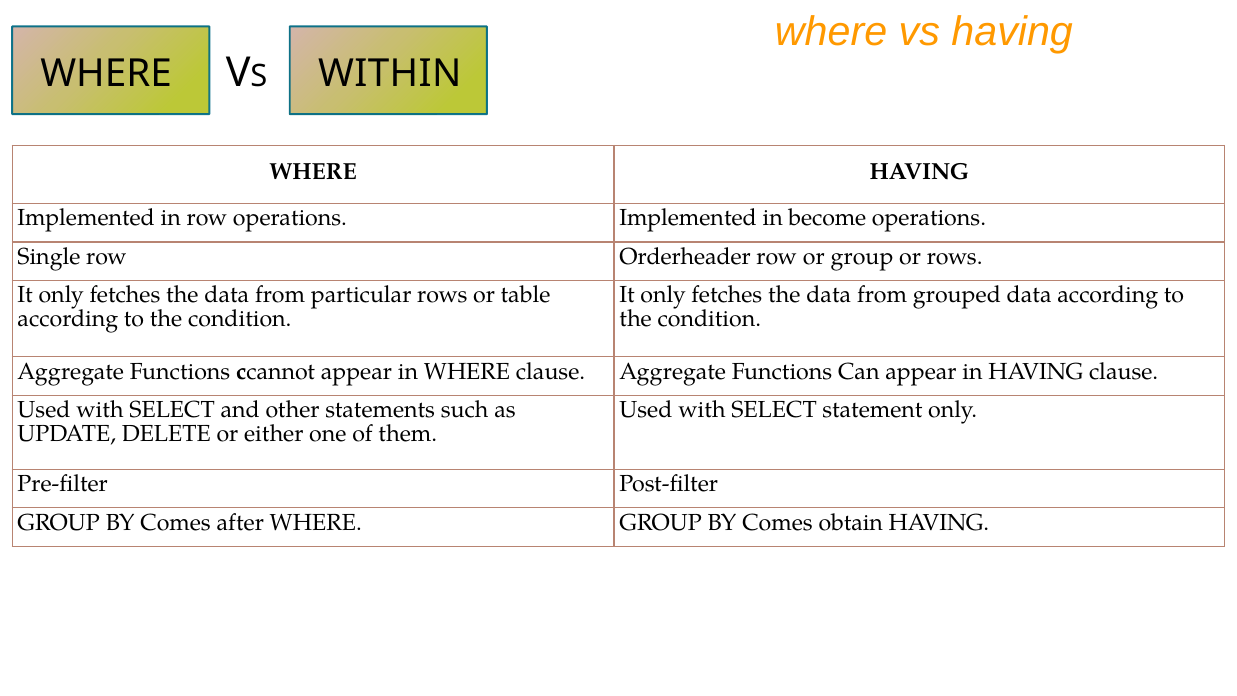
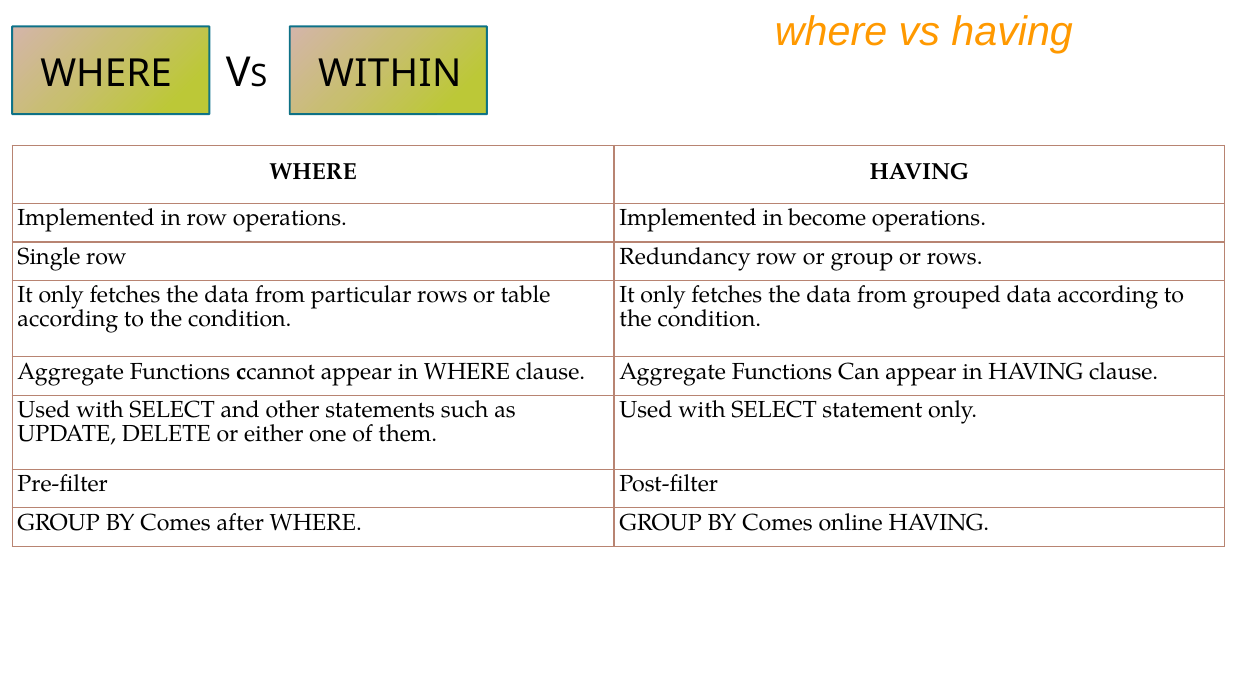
Orderheader: Orderheader -> Redundancy (685, 256)
obtain: obtain -> online (851, 522)
